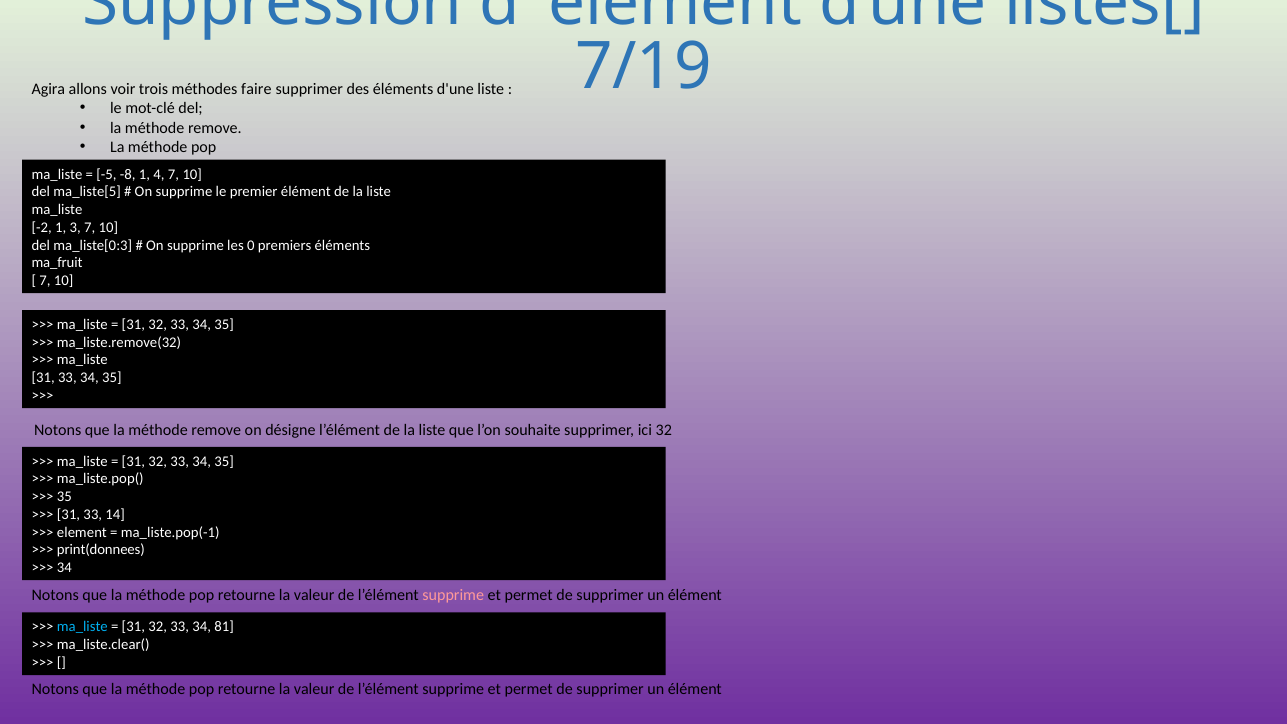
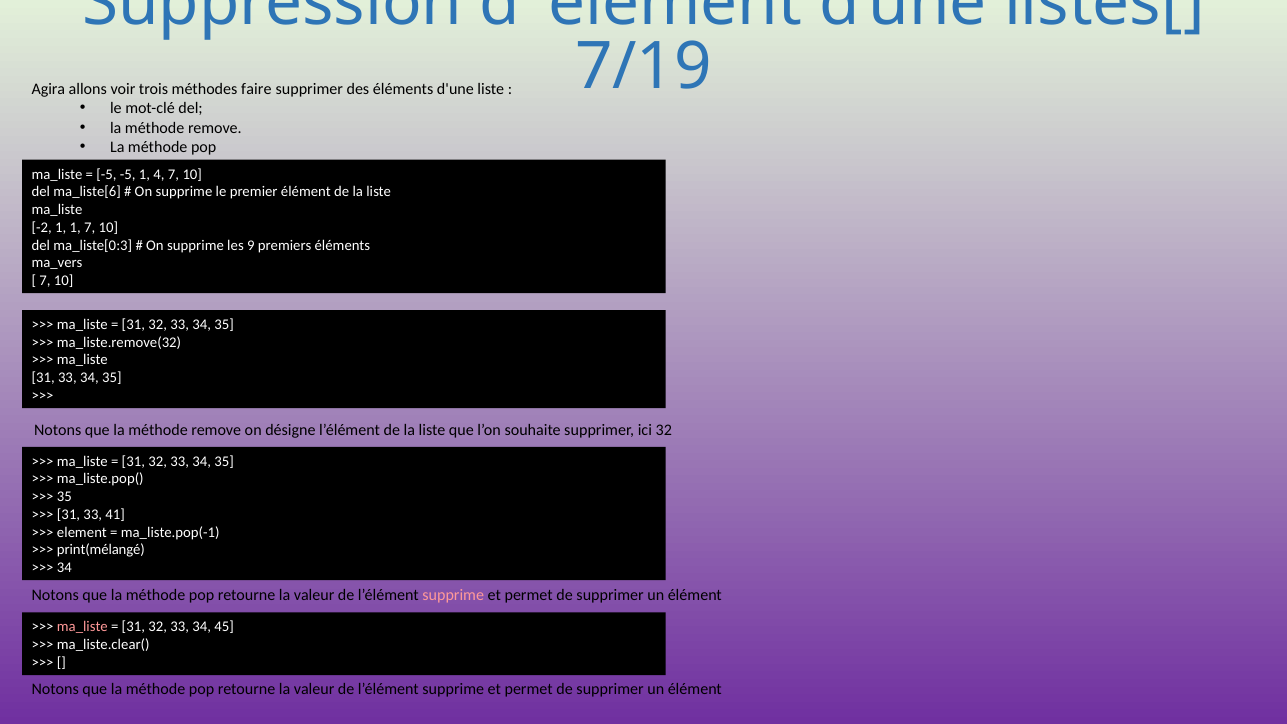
-5 -8: -8 -> -5 (128, 174)
ma_liste[5: ma_liste[5 -> ma_liste[6 (87, 192)
1 3: 3 -> 1 (75, 227)
0: 0 -> 9 (251, 245)
ma_fruit: ma_fruit -> ma_vers (57, 263)
14: 14 -> 41 (115, 514)
print(donnees: print(donnees -> print(mélangé (101, 550)
ma_liste colour: light blue -> pink (82, 627)
81: 81 -> 45 (224, 627)
